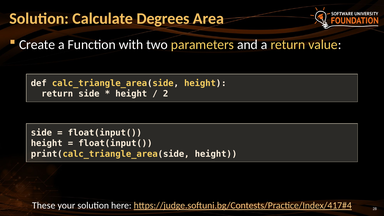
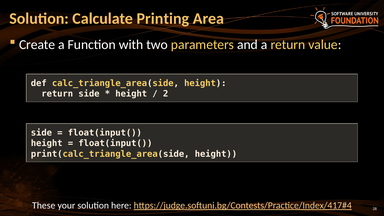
Degrees: Degrees -> Printing (163, 19)
